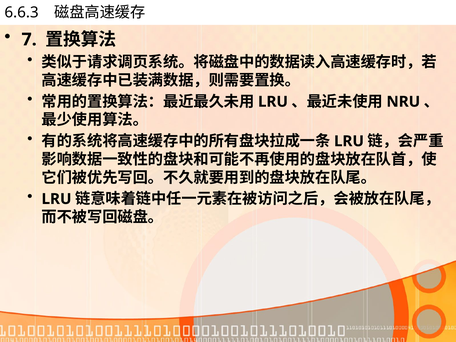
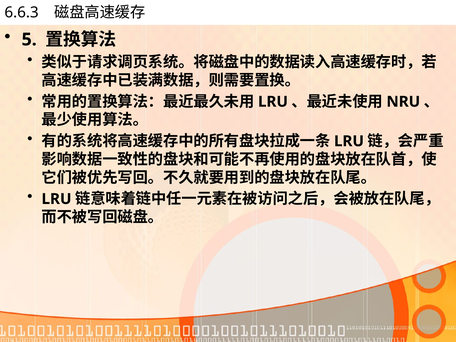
7: 7 -> 5 (29, 40)
